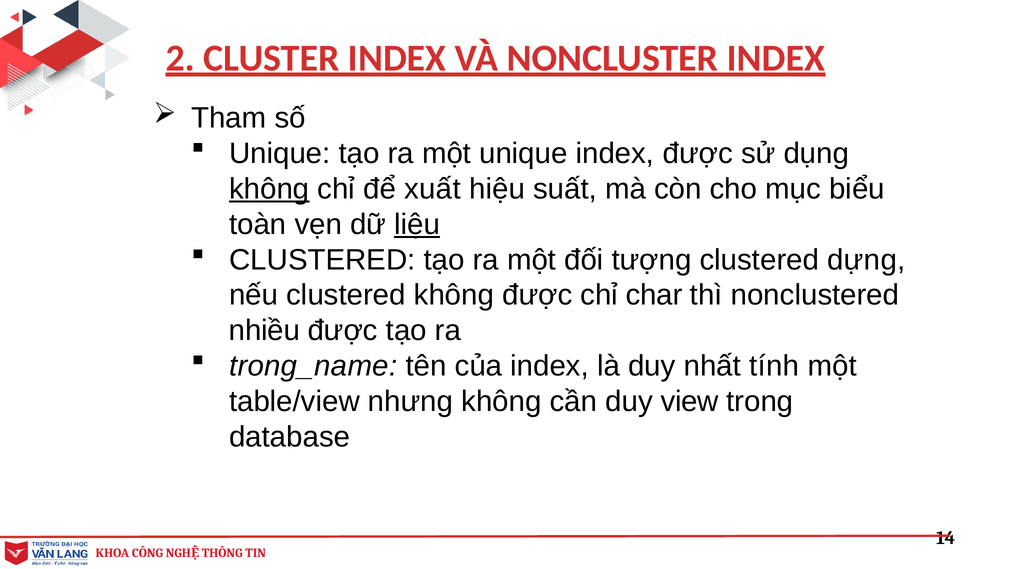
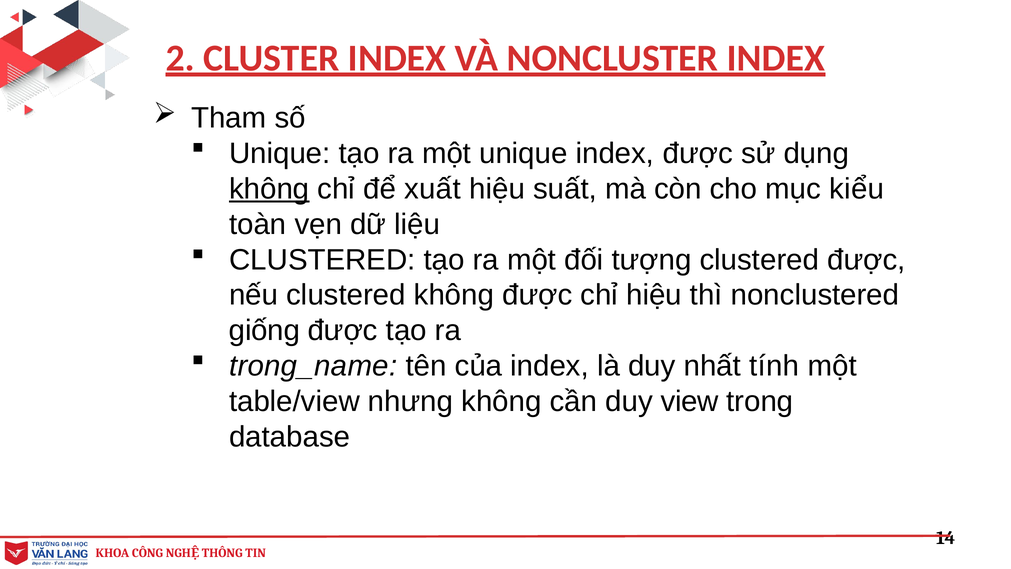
biểu: biểu -> kiểu (857, 189)
liệu underline: present -> none (417, 224)
clustered dựng: dựng -> được (866, 260)
chỉ char: char -> hiệu (654, 295)
nhiều: nhiều -> giống (264, 330)
